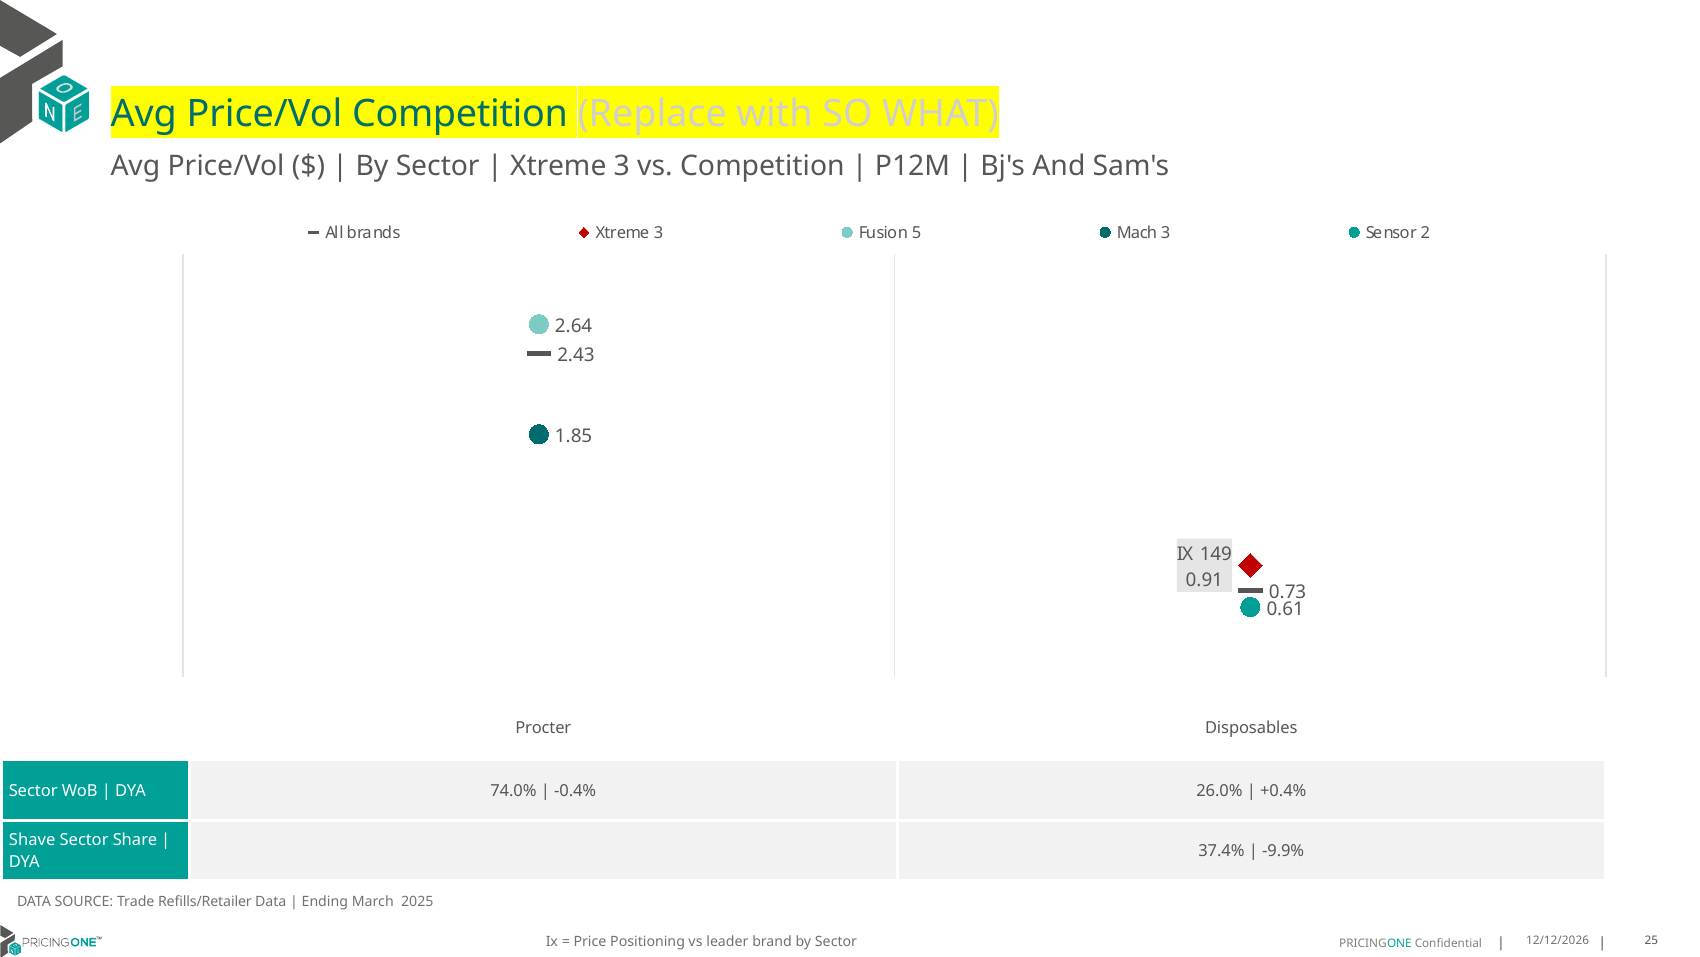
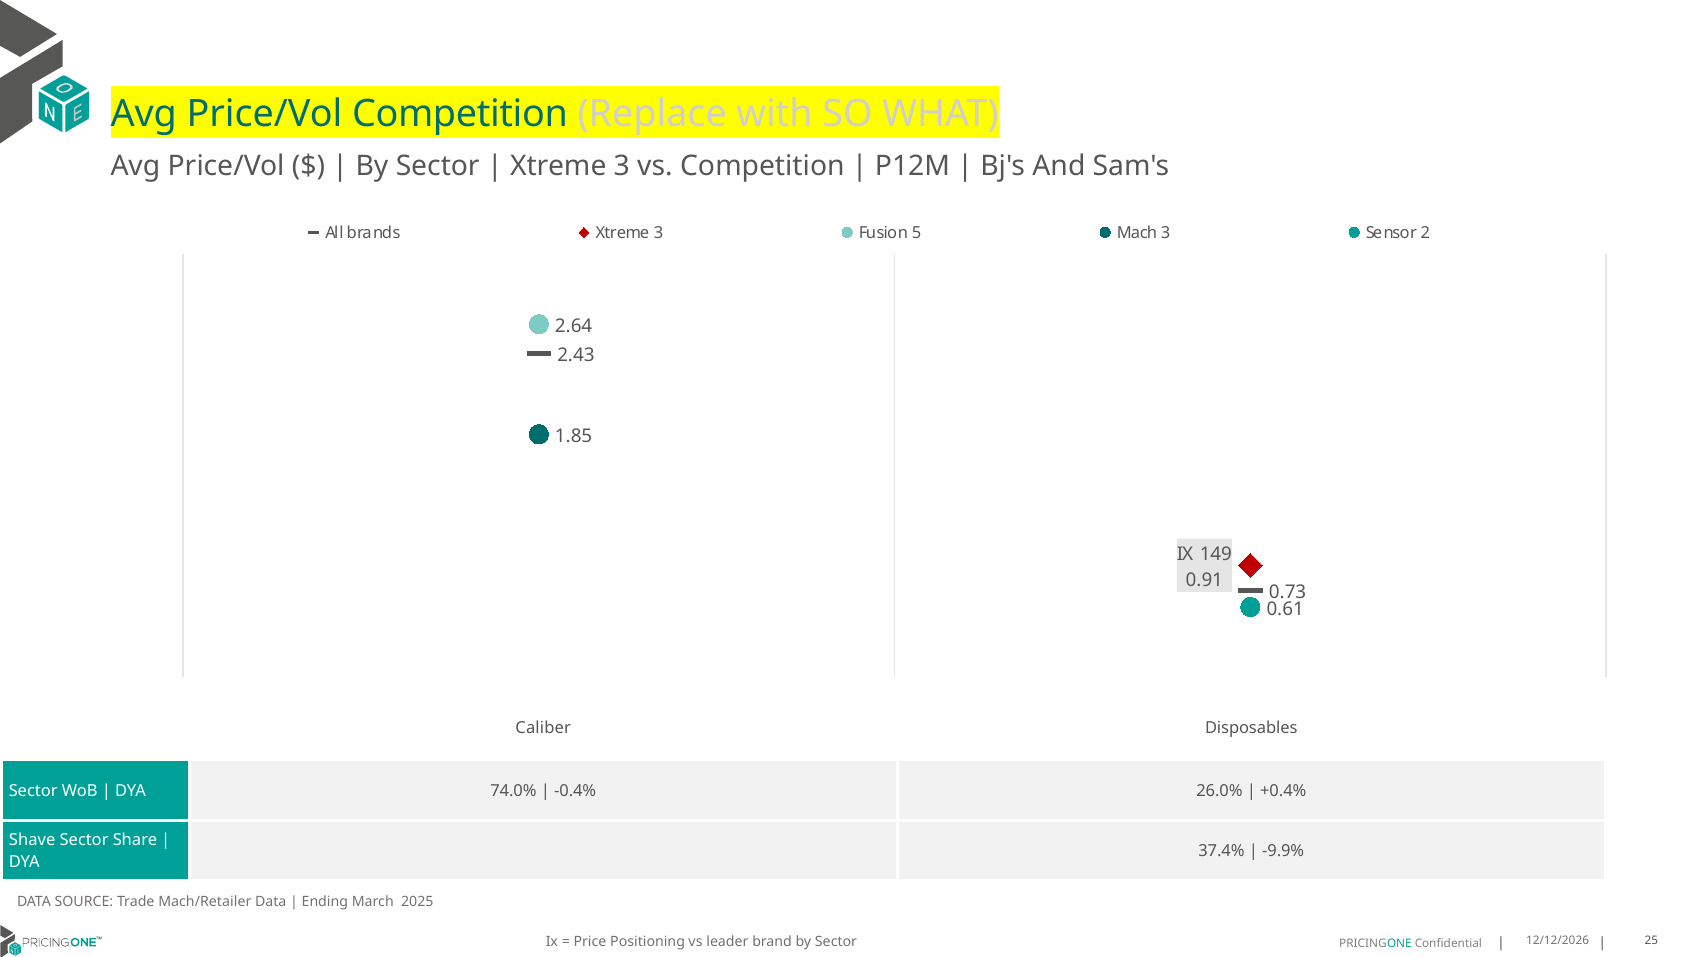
Procter: Procter -> Caliber (543, 728)
Refills/Retailer: Refills/Retailer -> Mach/Retailer (205, 901)
